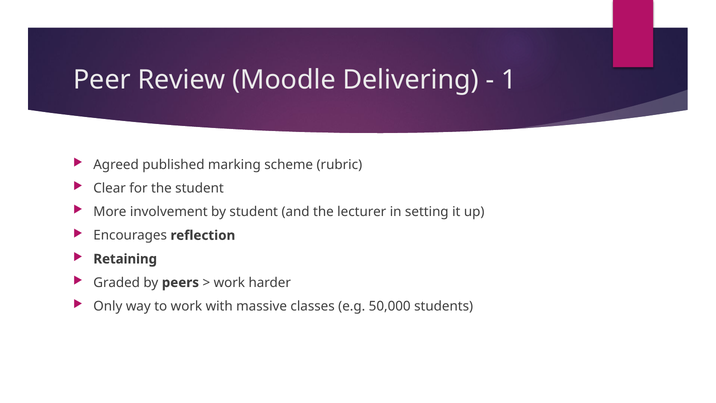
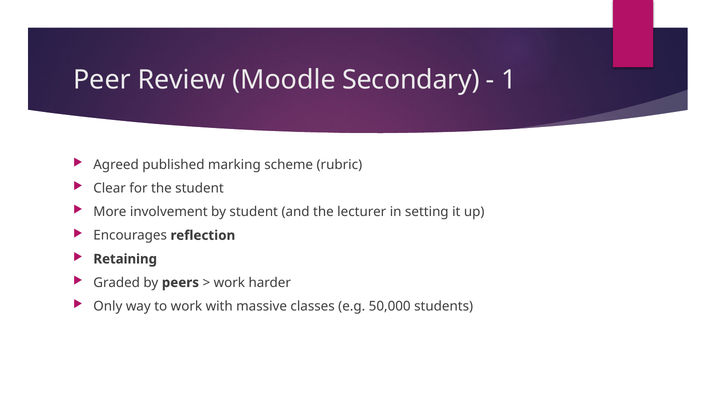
Delivering: Delivering -> Secondary (411, 80)
